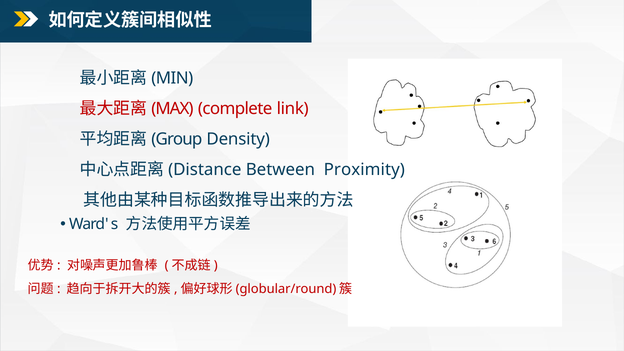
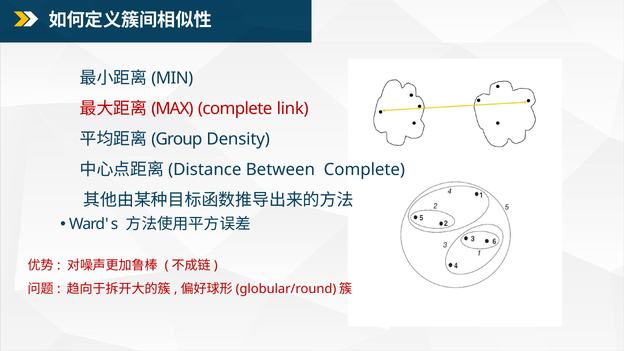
Between Proximity: Proximity -> Complete (364, 170)
